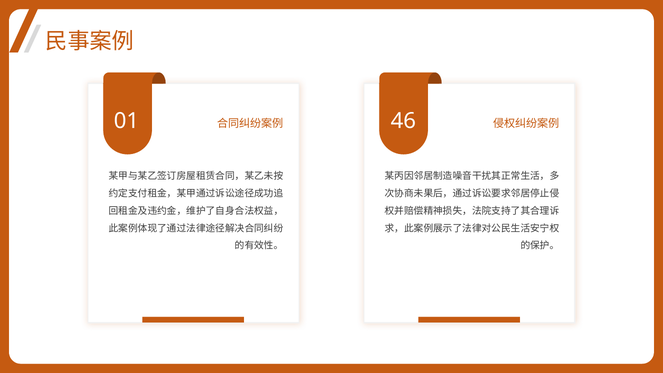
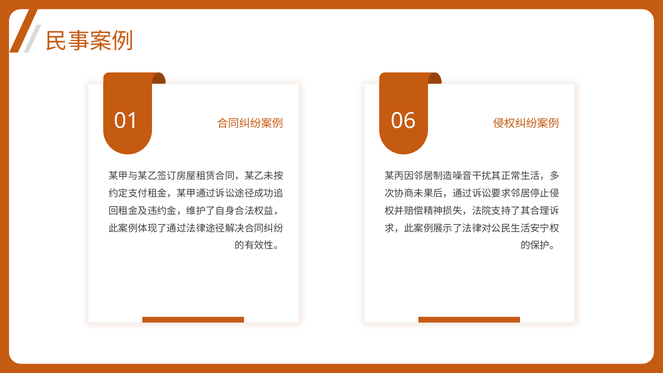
46: 46 -> 06 (403, 121)
